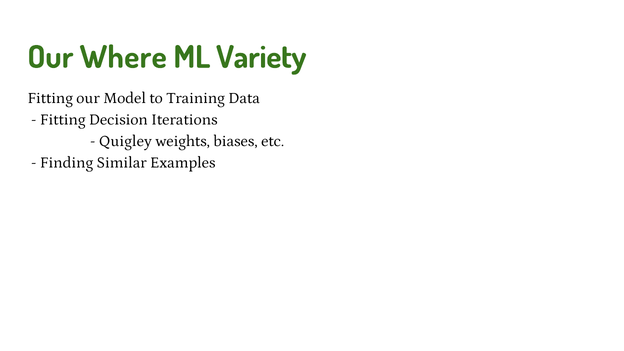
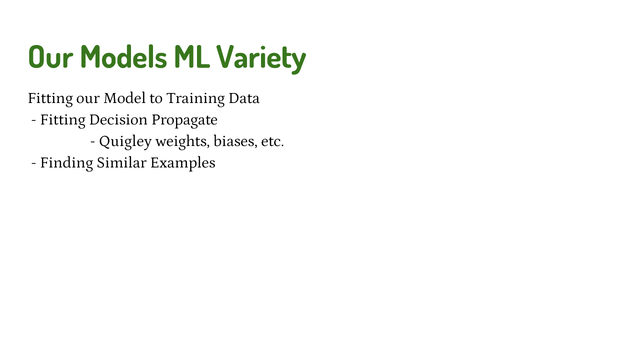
Where: Where -> Models (124, 58)
Iterations: Iterations -> Propagate (185, 120)
